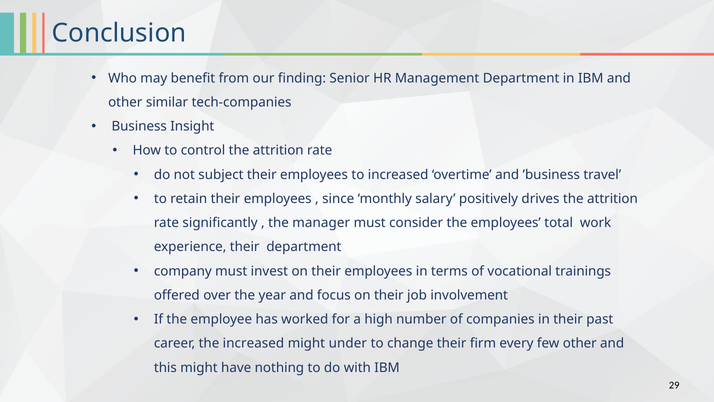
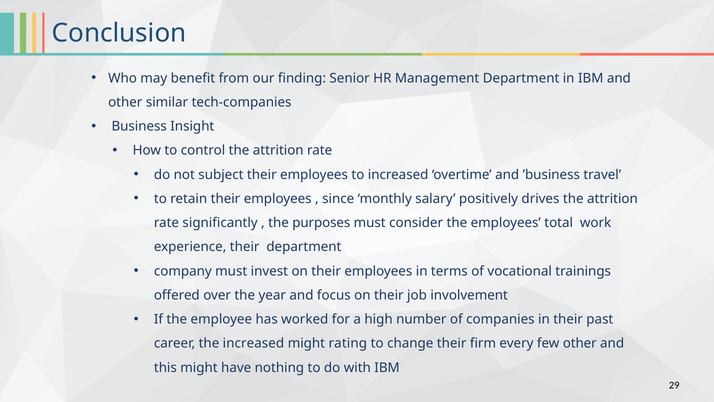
manager: manager -> purposes (321, 223)
under: under -> rating (348, 343)
